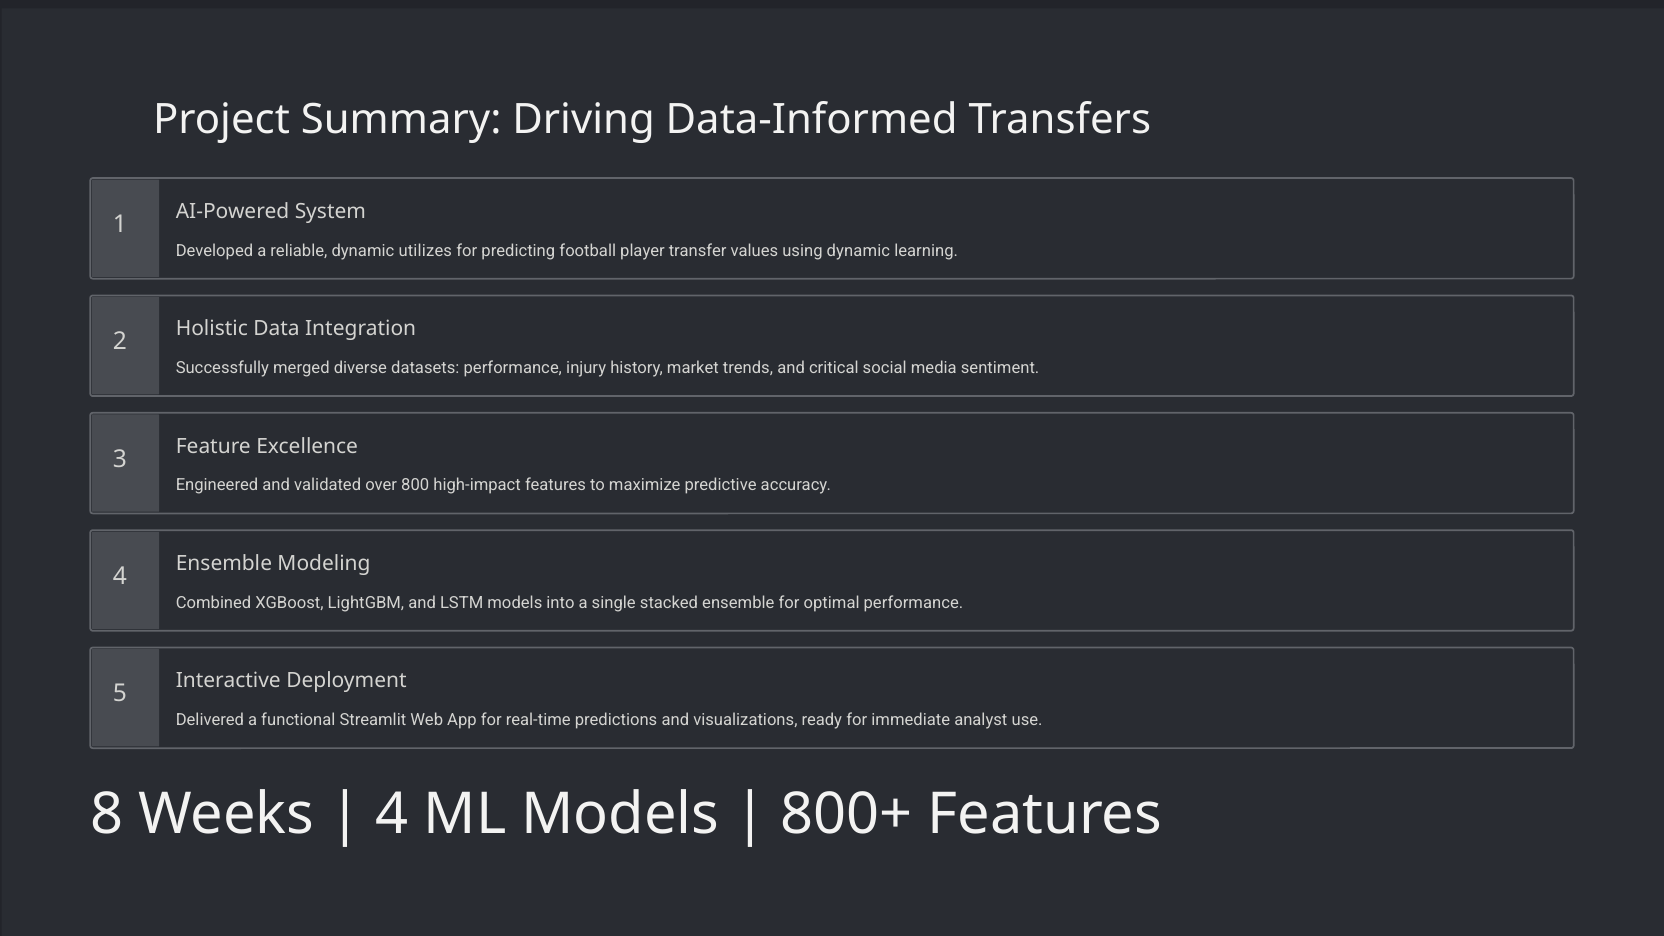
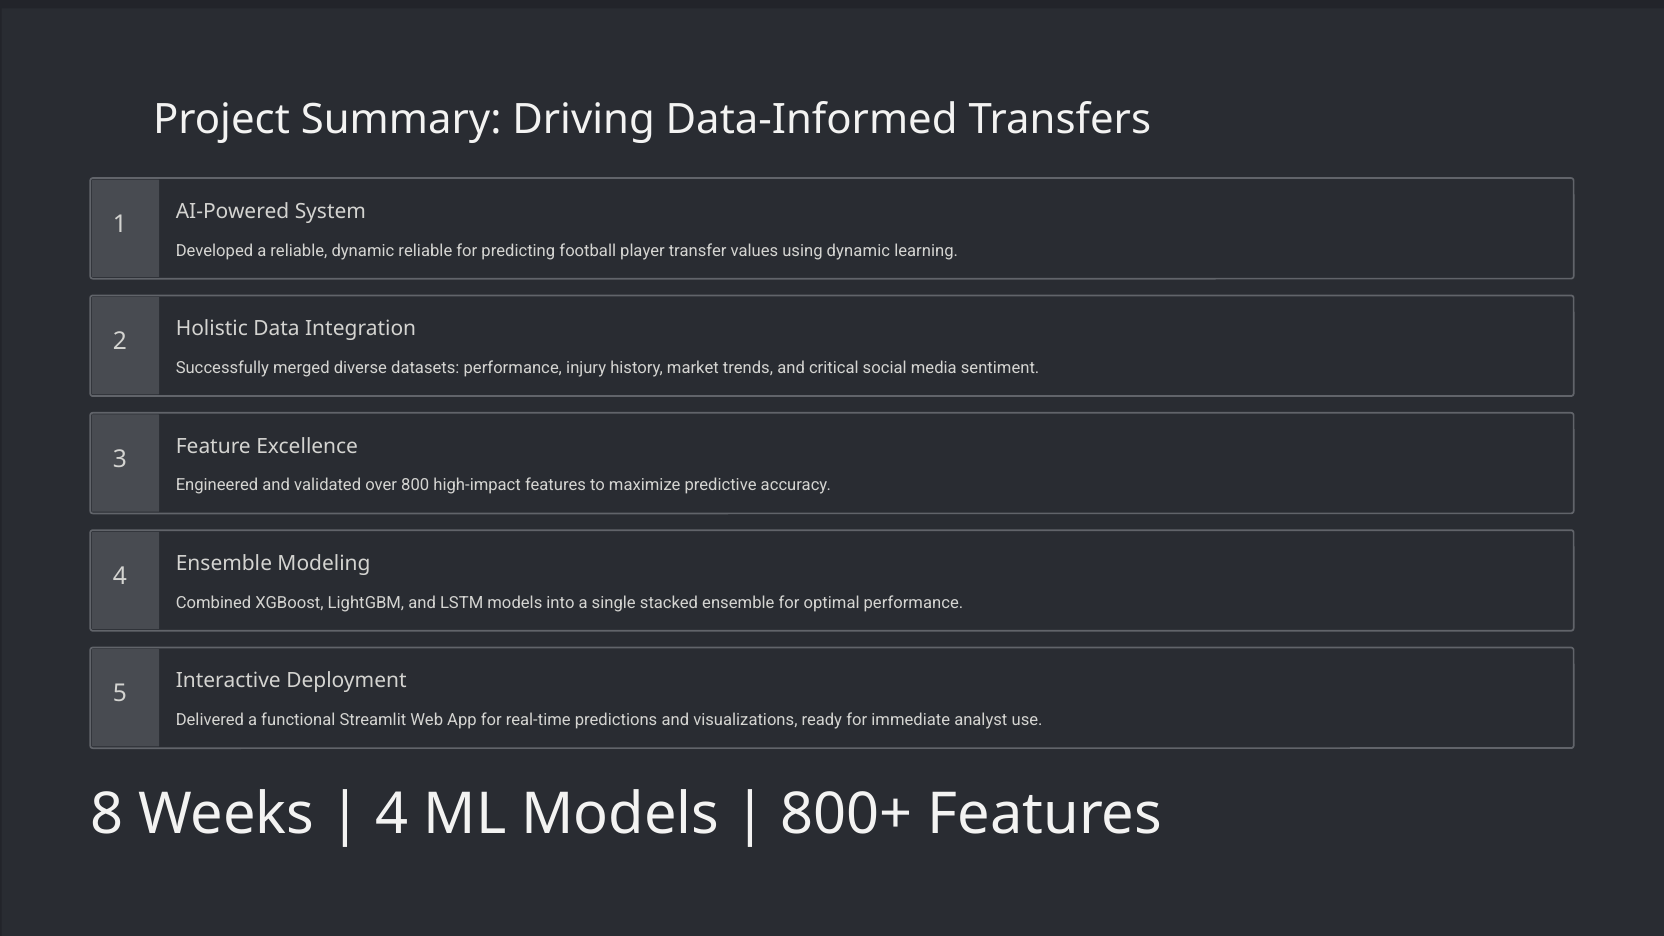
dynamic utilizes: utilizes -> reliable (425, 251)
